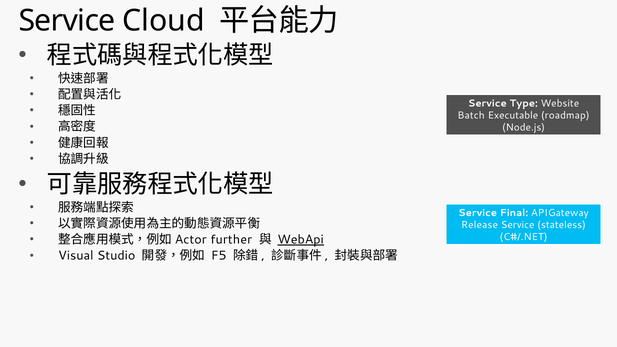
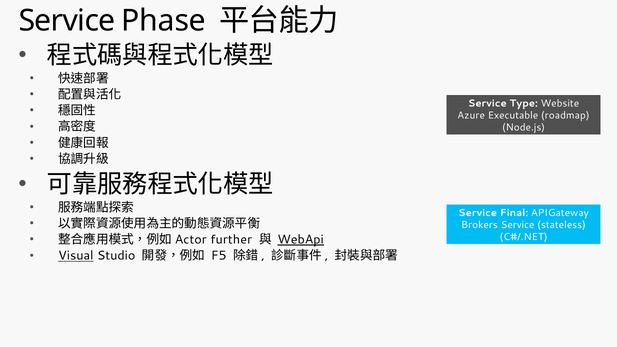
Cloud: Cloud -> Phase (164, 21)
Batch: Batch -> Azure (471, 116)
Release: Release -> Brokers (480, 225)
Visual underline: none -> present (76, 256)
